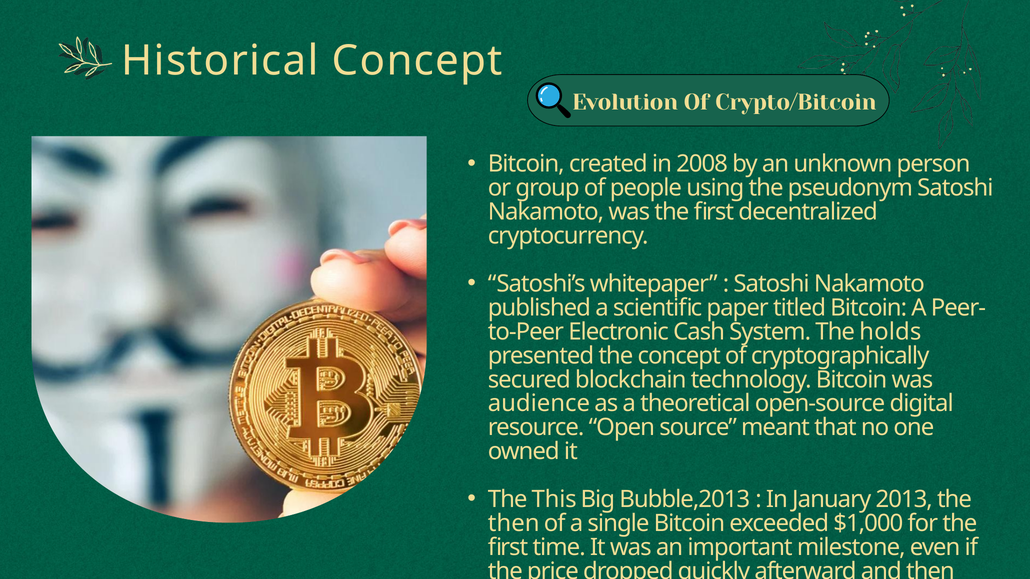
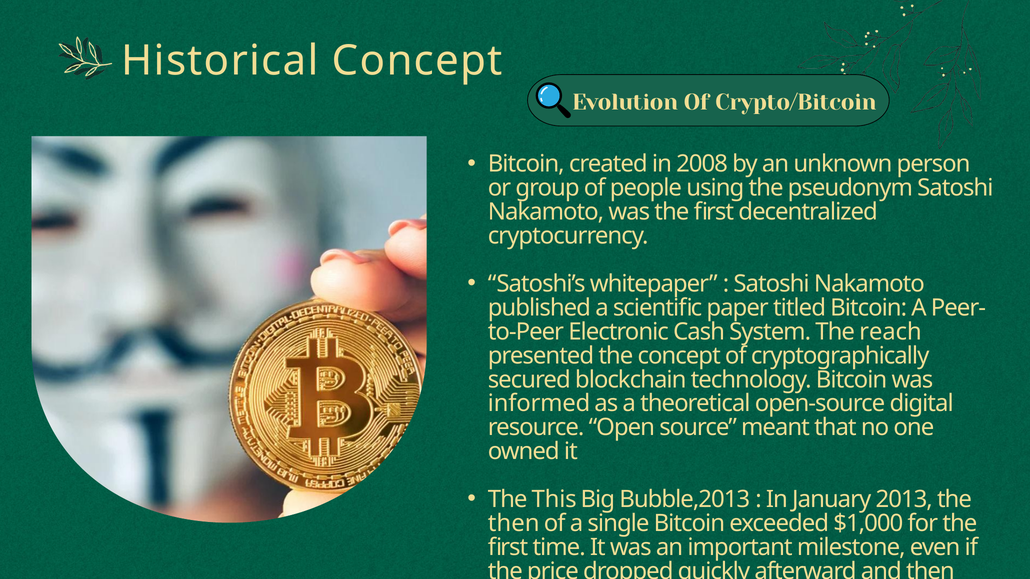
holds: holds -> reach (890, 332)
audience: audience -> informed (539, 404)
